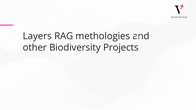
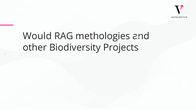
Layers: Layers -> Would (37, 36)
